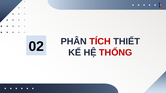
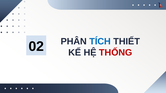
TÍCH colour: red -> blue (100, 42)
